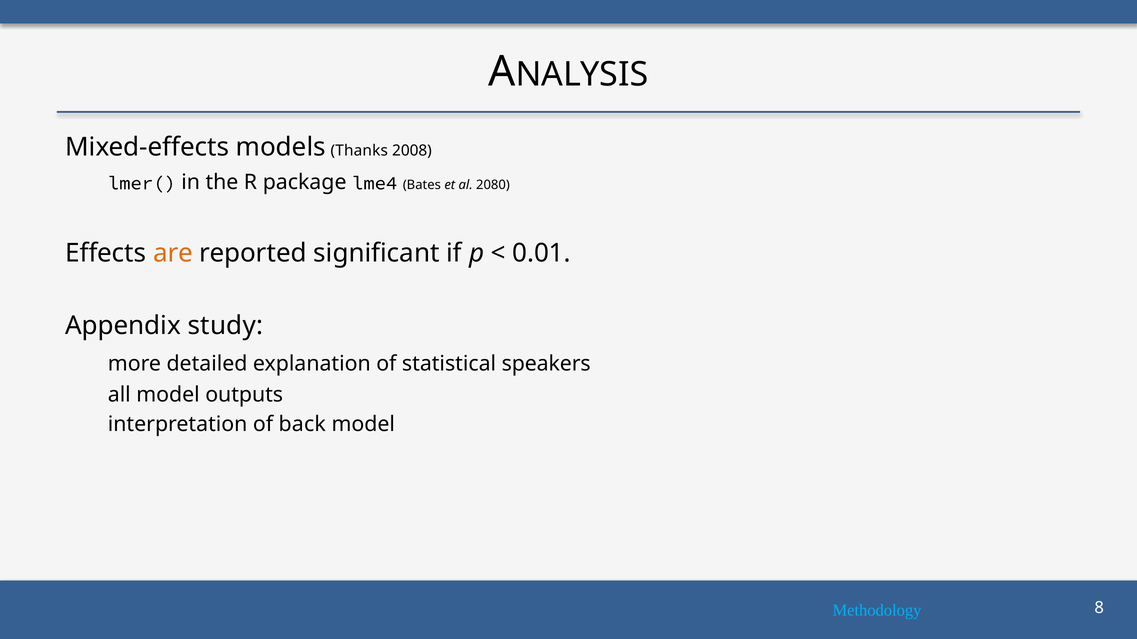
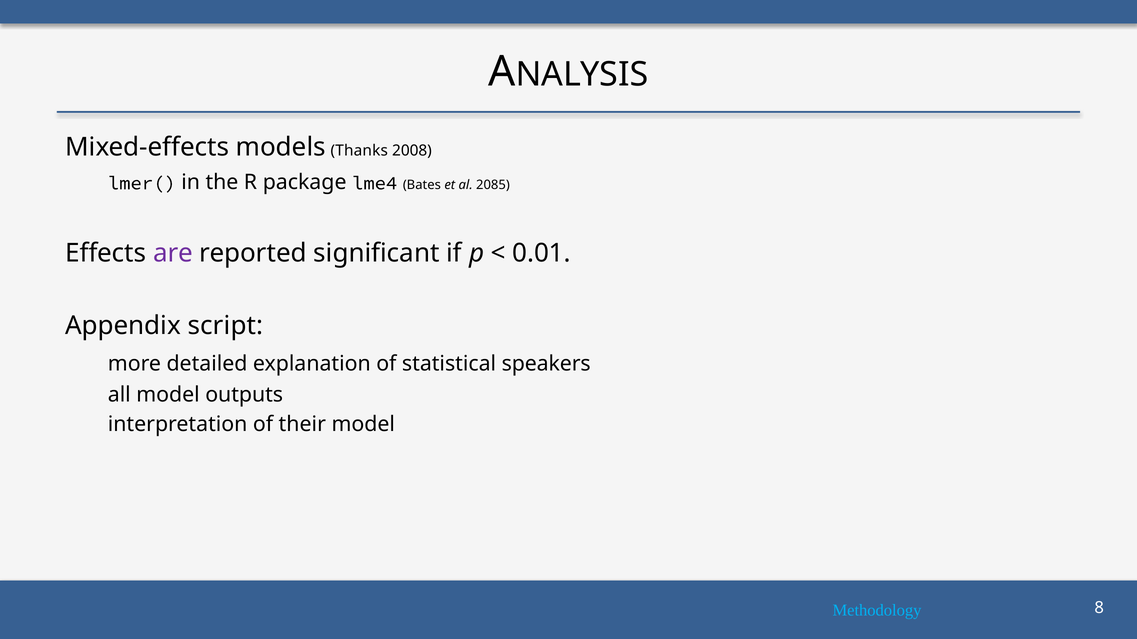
2080: 2080 -> 2085 (493, 185)
are colour: orange -> purple (173, 253)
study: study -> script (226, 326)
back: back -> their (302, 425)
